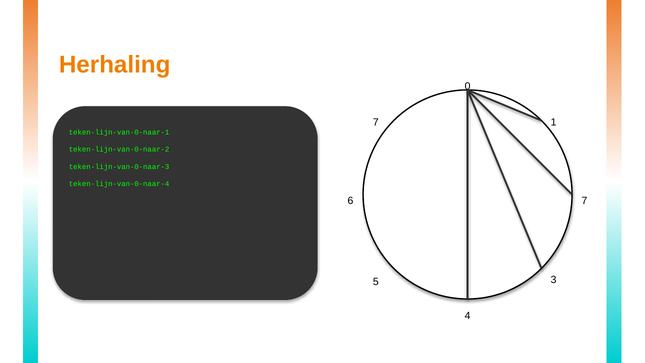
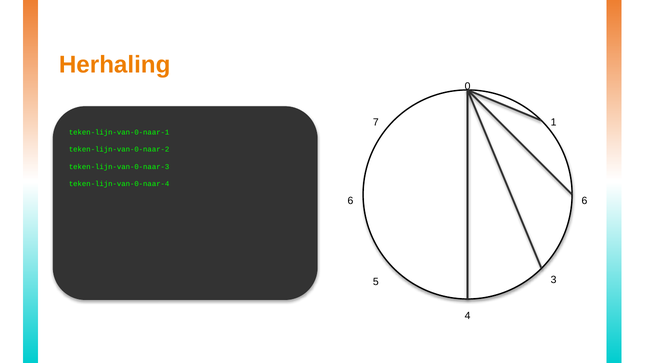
6 7: 7 -> 6 (584, 201)
